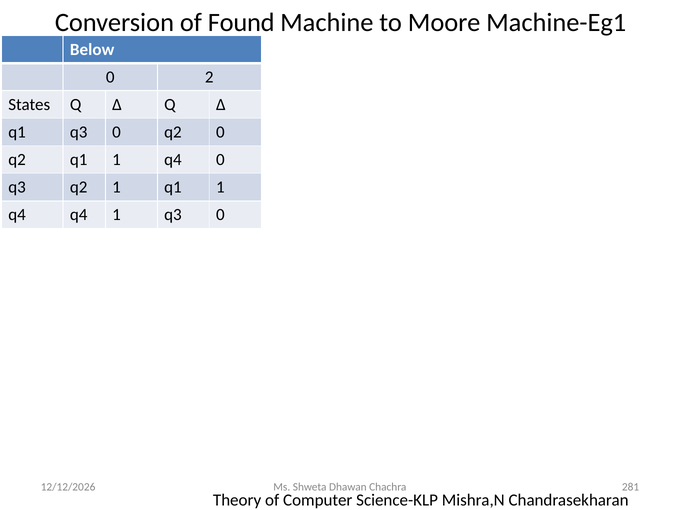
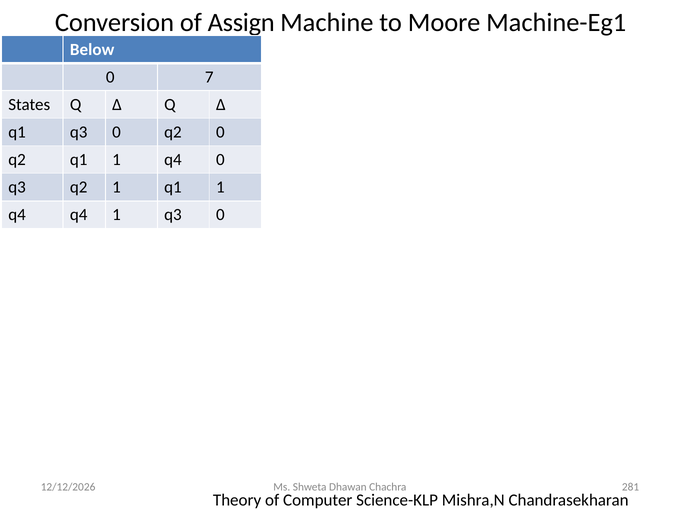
Found: Found -> Assign (241, 22)
2: 2 -> 7 (209, 77)
